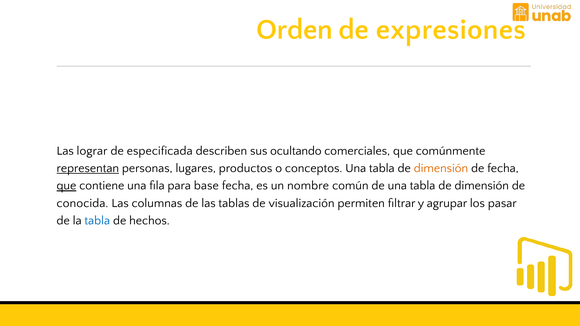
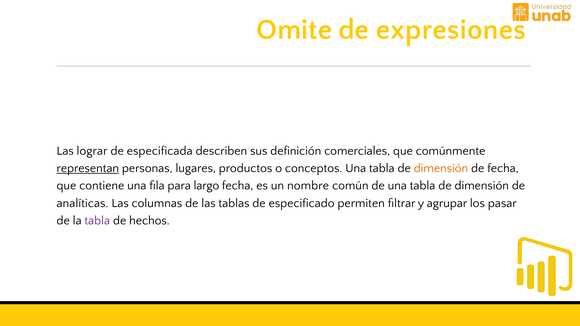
Orden: Orden -> Omite (294, 30)
ocultando: ocultando -> definición (296, 151)
que underline: present -> none (66, 186)
base: base -> largo (206, 186)
conocida: conocida -> analíticas (82, 203)
visualización: visualización -> especificado (302, 203)
tabla colour: blue -> purple (97, 221)
